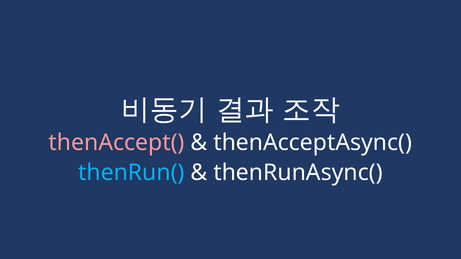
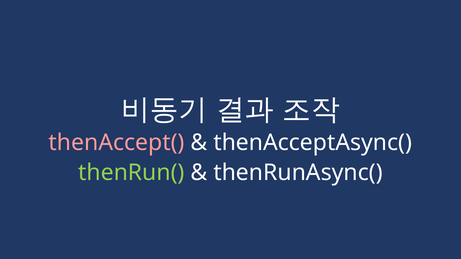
thenRun( colour: light blue -> light green (131, 173)
